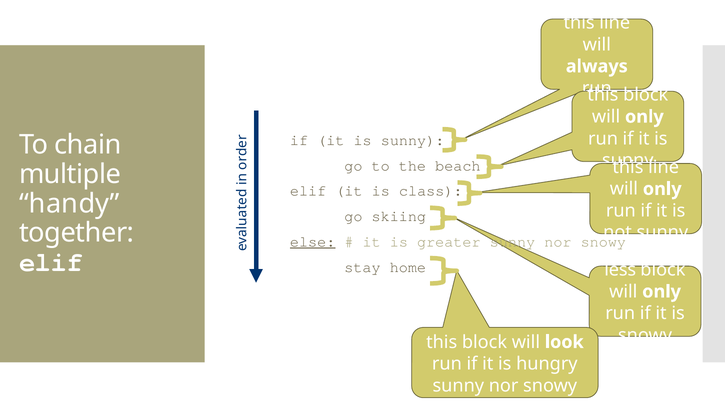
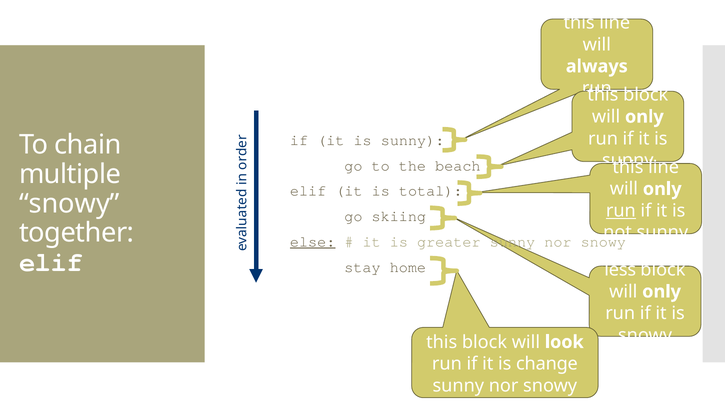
class: class -> total (431, 191)
handy: handy -> snowy (69, 203)
run underline: none -> present (621, 211)
hungry: hungry -> change (547, 364)
